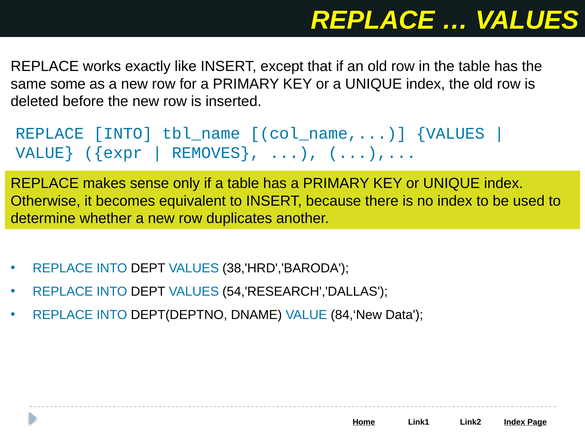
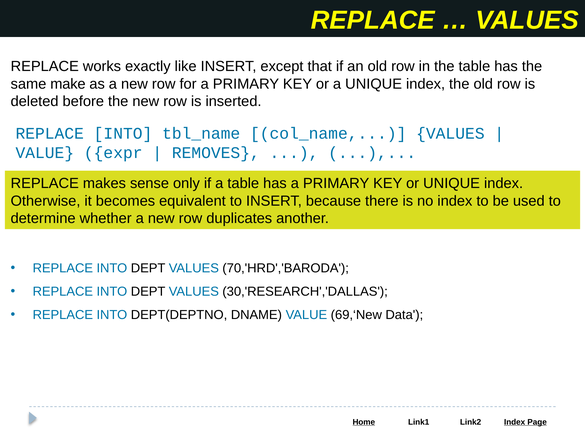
some: some -> make (68, 84)
38,'HRD','BARODA: 38,'HRD','BARODA -> 70,'HRD','BARODA (286, 268)
54,'RESEARCH','DALLAS: 54,'RESEARCH','DALLAS -> 30,'RESEARCH','DALLAS (305, 291)
84,‘New: 84,‘New -> 69,‘New (356, 315)
